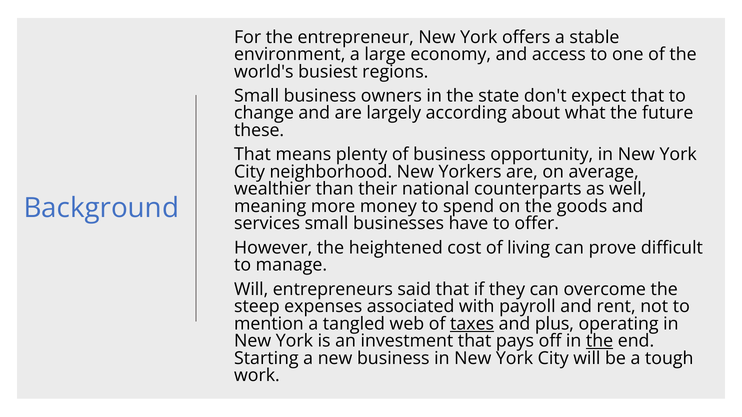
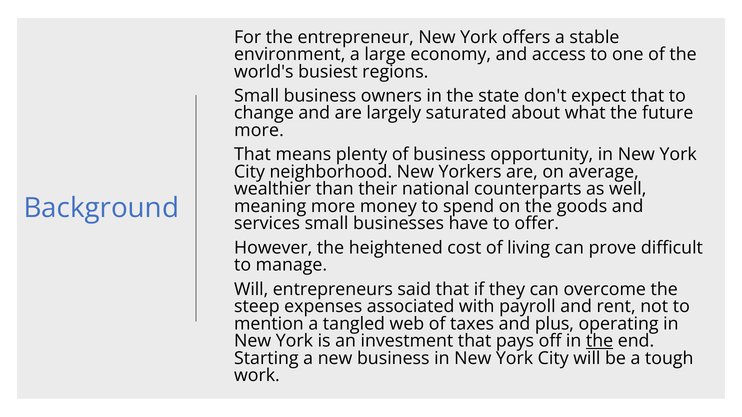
according: according -> saturated (466, 113)
these: these -> more (259, 130)
taxes underline: present -> none (472, 324)
